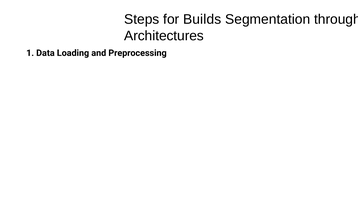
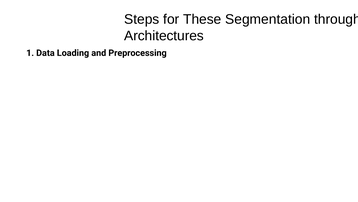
Builds: Builds -> These (202, 19)
